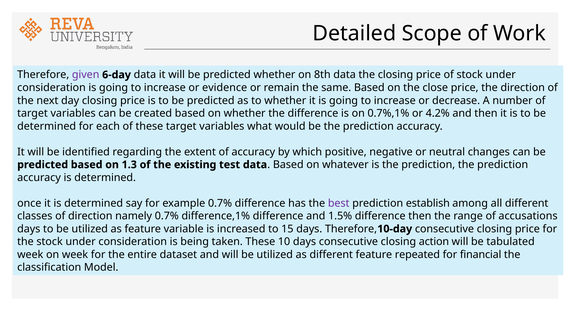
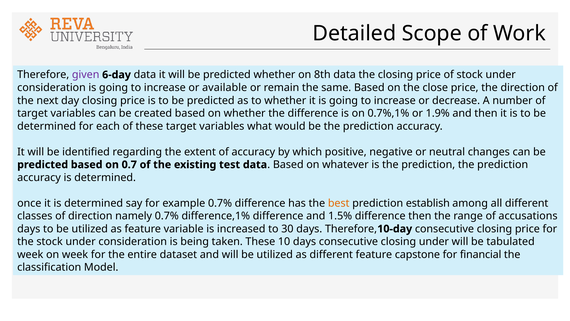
evidence: evidence -> available (225, 88)
4.2%: 4.2% -> 1.9% (438, 113)
1.3: 1.3 -> 0.7 (129, 164)
best colour: purple -> orange (339, 203)
15: 15 -> 30 (287, 229)
closing action: action -> under (434, 241)
repeated: repeated -> capstone (417, 254)
